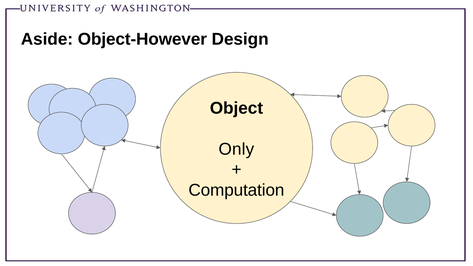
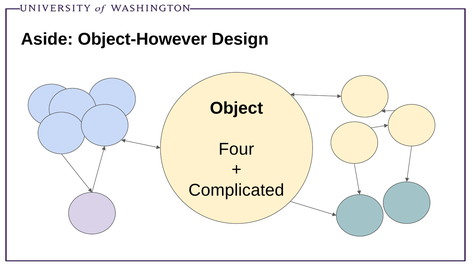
Only: Only -> Four (236, 149)
Computation: Computation -> Complicated (236, 190)
